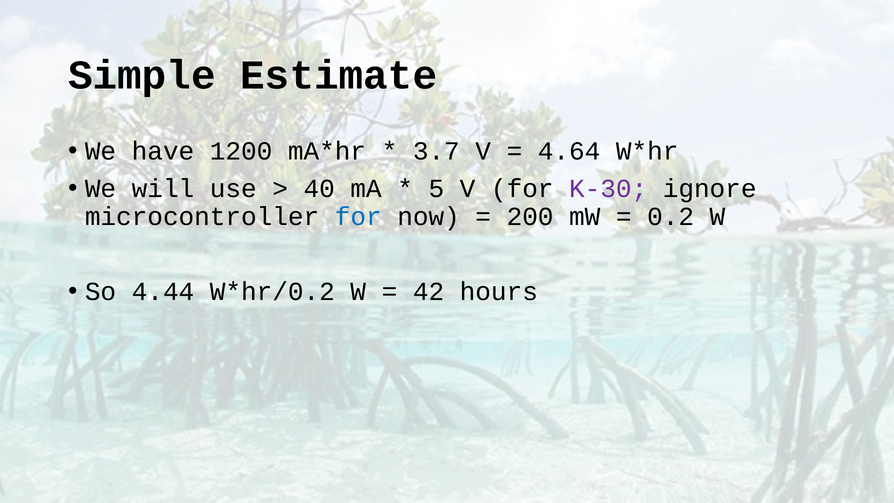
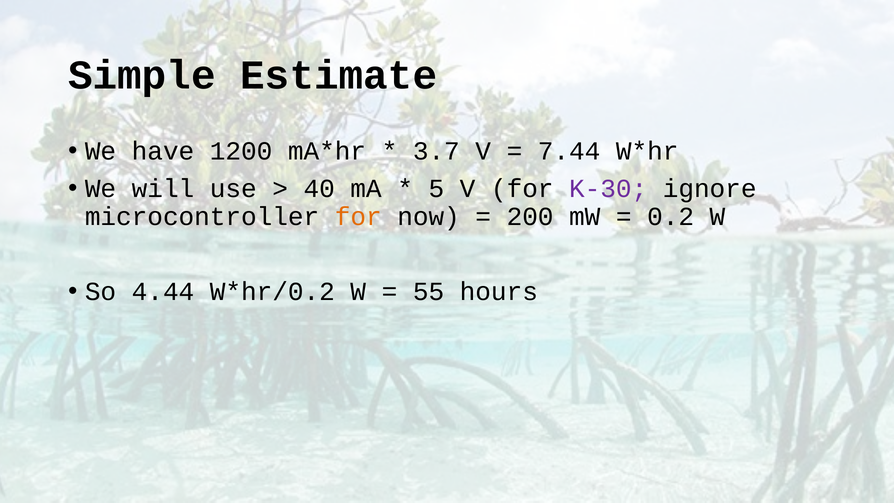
4.64: 4.64 -> 7.44 (569, 151)
for colour: blue -> orange (358, 217)
42: 42 -> 55 (429, 292)
